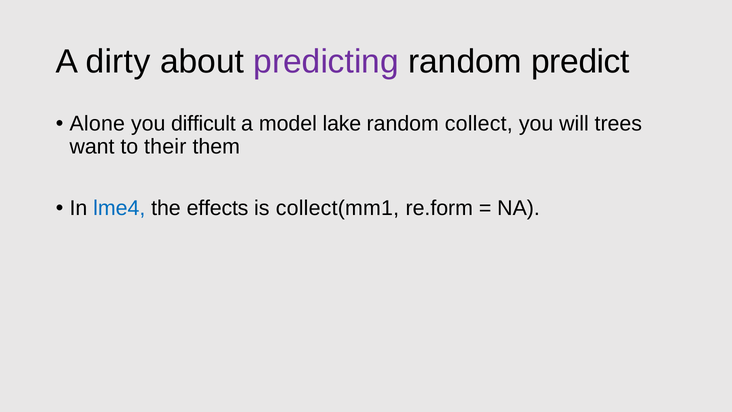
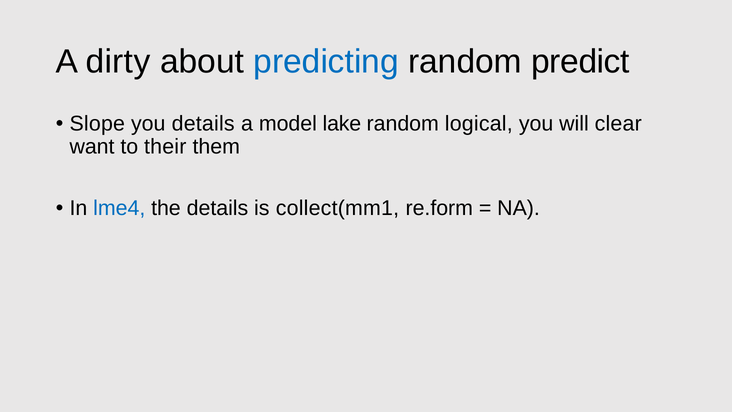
predicting colour: purple -> blue (326, 61)
Alone: Alone -> Slope (97, 124)
you difficult: difficult -> details (203, 124)
collect: collect -> logical (479, 124)
trees: trees -> clear (618, 124)
the effects: effects -> details (217, 208)
